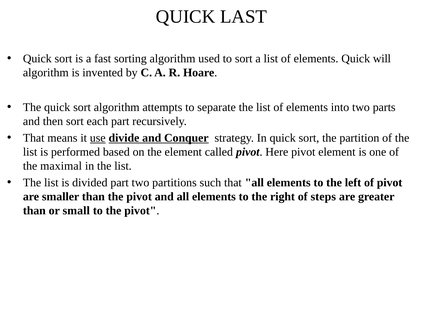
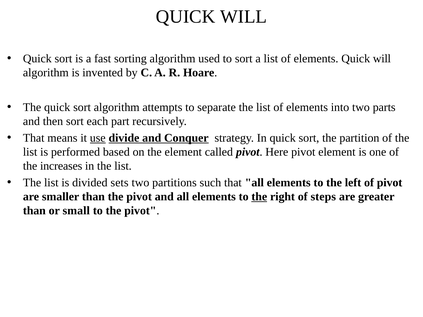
LAST: LAST -> WILL (244, 17)
maximal: maximal -> increases (61, 166)
divided part: part -> sets (120, 183)
the underline: none -> present (259, 197)
